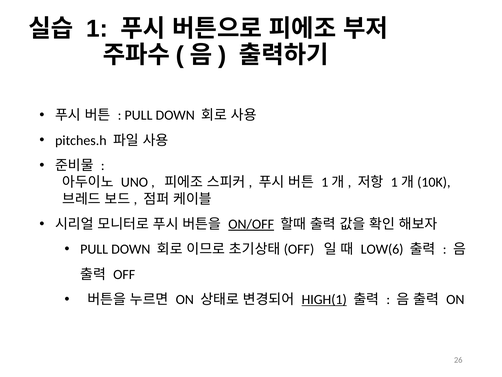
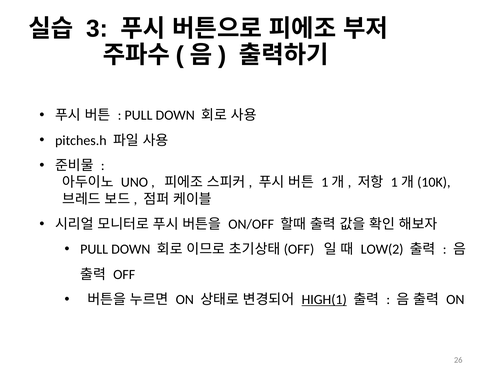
1: 1 -> 3 (97, 29)
ON/OFF underline: present -> none (251, 224)
LOW(6: LOW(6 -> LOW(2 (382, 249)
